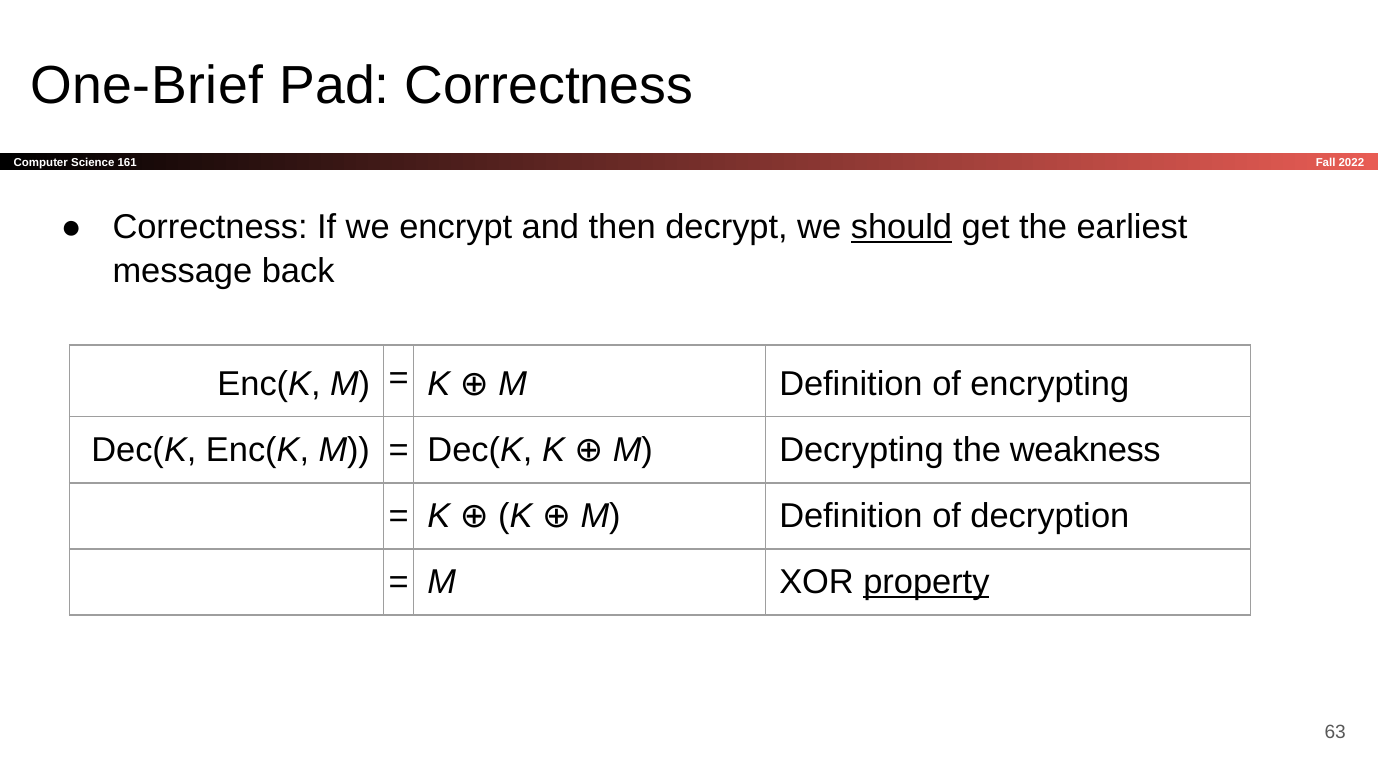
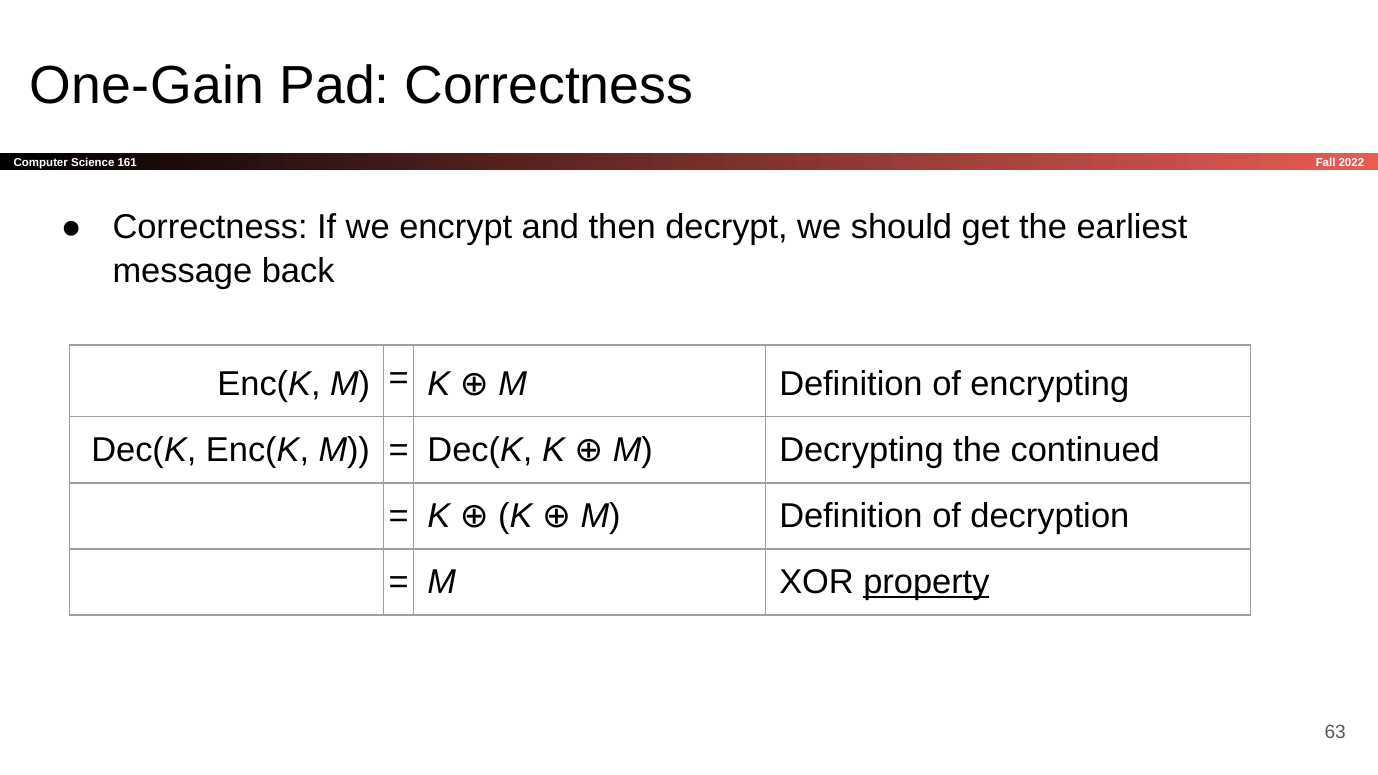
One-Brief: One-Brief -> One-Gain (147, 85)
should underline: present -> none (901, 227)
weakness: weakness -> continued (1085, 451)
